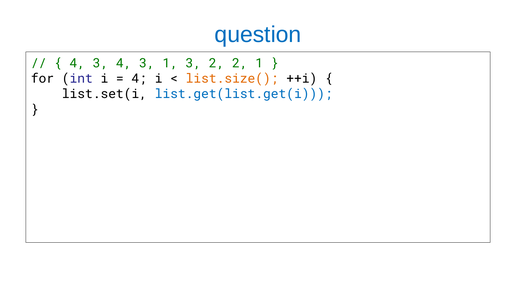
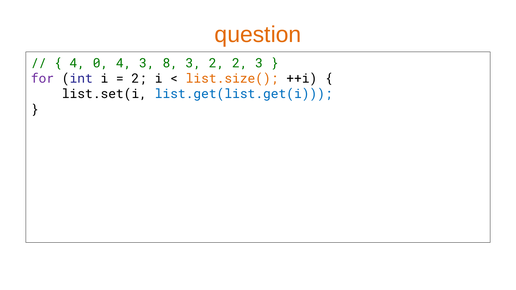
question colour: blue -> orange (258, 35)
3: 3 -> 0 (101, 63)
3 1: 1 -> 8 (170, 63)
2 1: 1 -> 3 (259, 63)
for colour: black -> purple (42, 79)
4: 4 -> 2 (139, 79)
